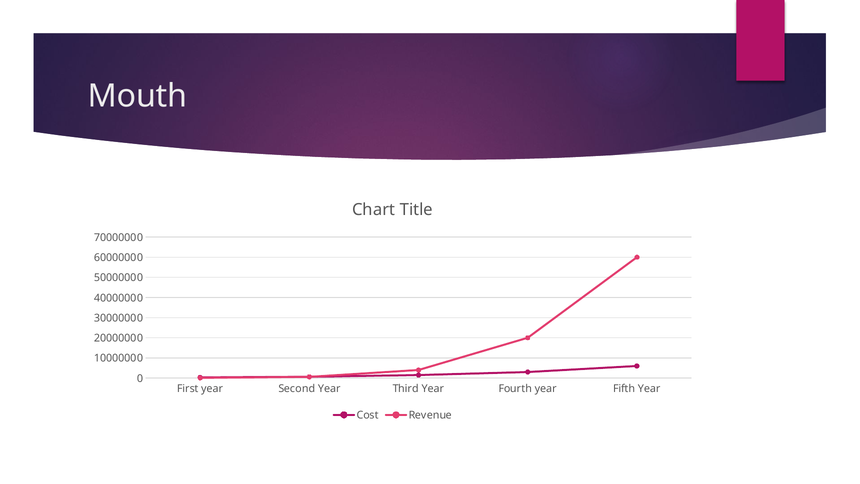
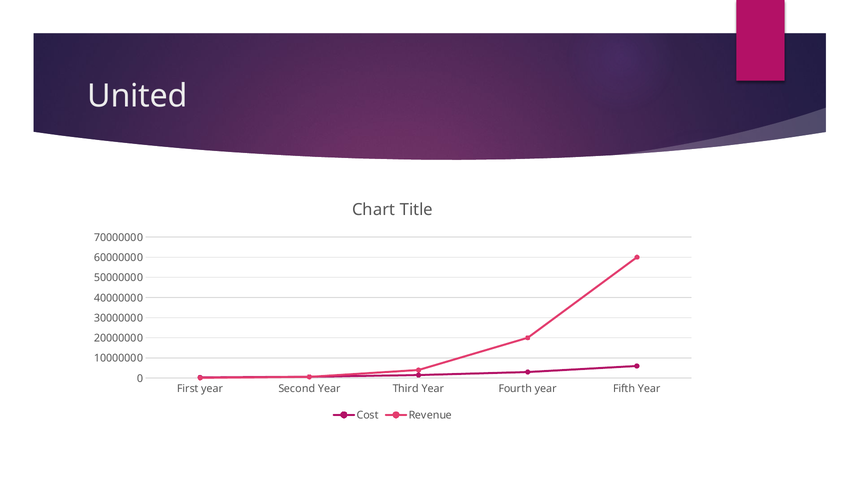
Mouth: Mouth -> United (137, 96)
